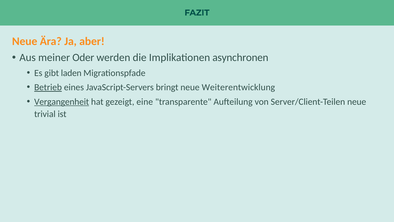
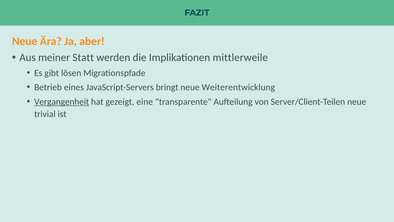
Oder: Oder -> Statt (83, 58)
asynchronen: asynchronen -> mittlerweile (240, 58)
laden: laden -> lösen (71, 73)
Betrieb underline: present -> none (48, 87)
